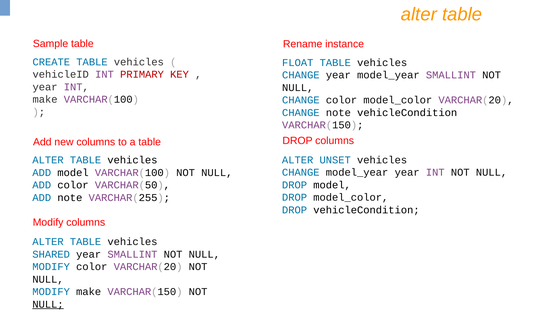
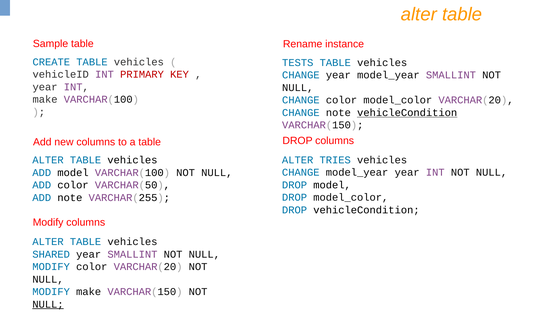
FLOAT: FLOAT -> TESTS (298, 63)
vehicleCondition underline: none -> present (407, 113)
UNSET: UNSET -> TRIES (335, 160)
